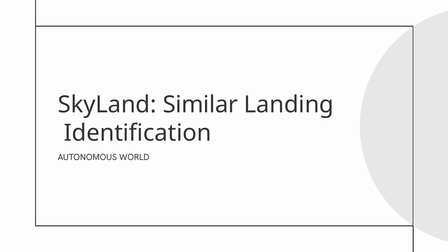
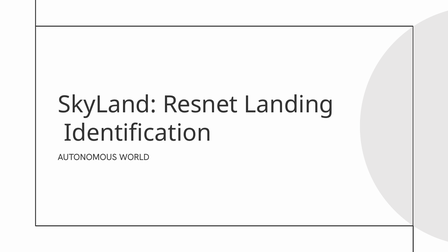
Similar: Similar -> Resnet (200, 105)
